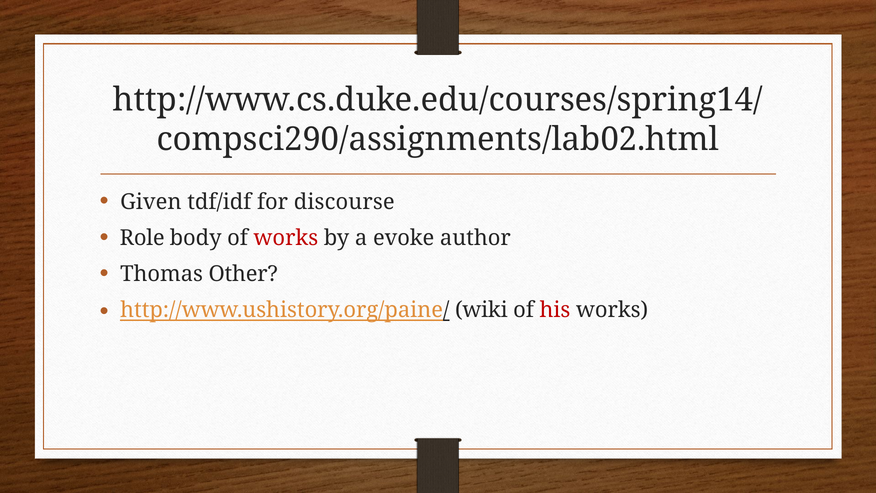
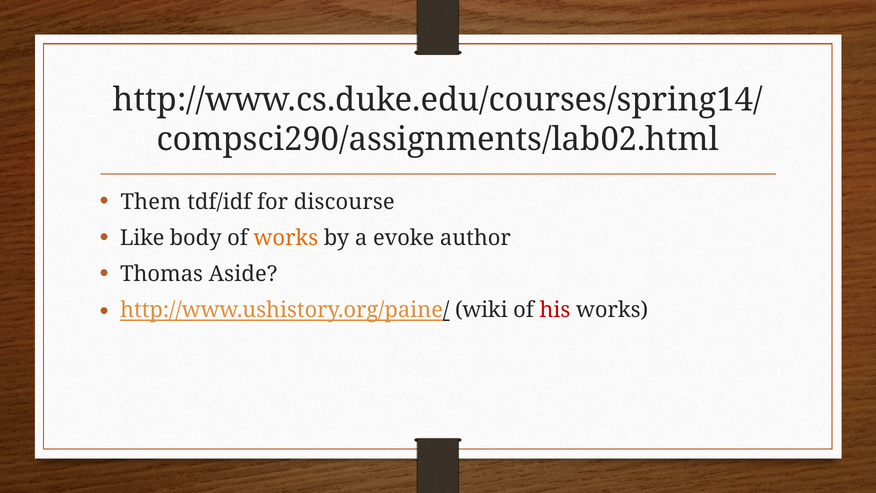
Given: Given -> Them (151, 202)
Role: Role -> Like (142, 238)
works colour: red -> orange (286, 238)
Other: Other -> Aside (243, 274)
